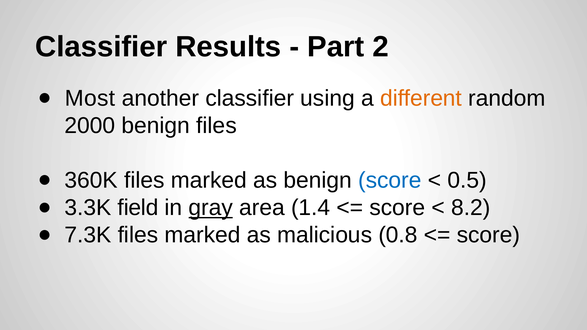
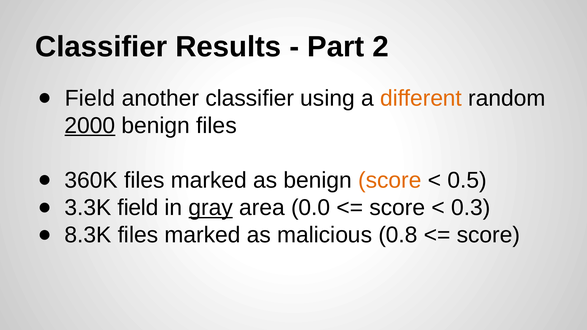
Most: Most -> Field (90, 98)
2000 underline: none -> present (90, 126)
score colour: blue -> orange (390, 180)
1.4: 1.4 -> 0.0 (311, 208)
8.2: 8.2 -> 0.3 (471, 208)
7.3K: 7.3K -> 8.3K (88, 235)
